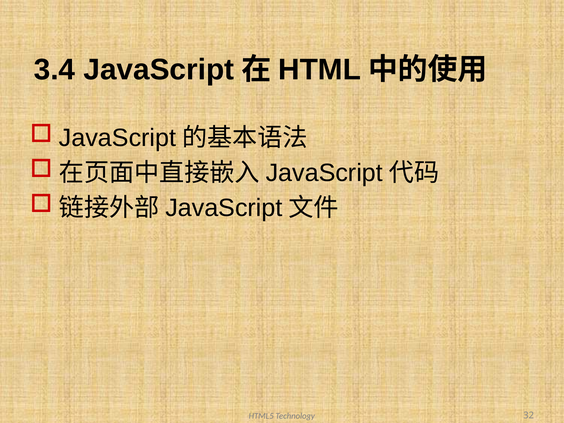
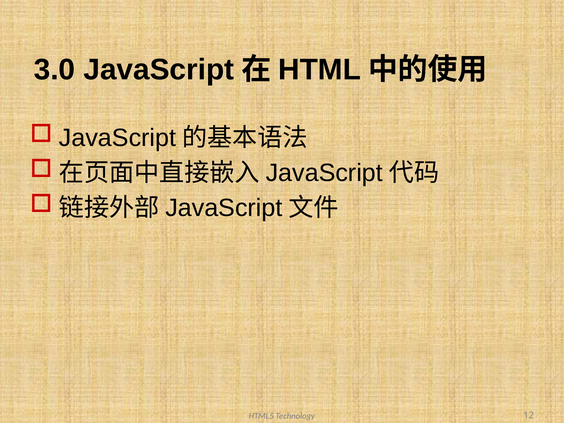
3.4: 3.4 -> 3.0 (55, 70)
32: 32 -> 12 (529, 415)
